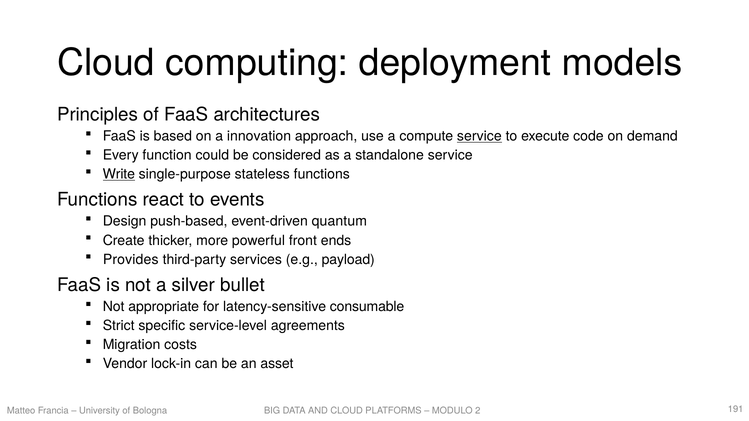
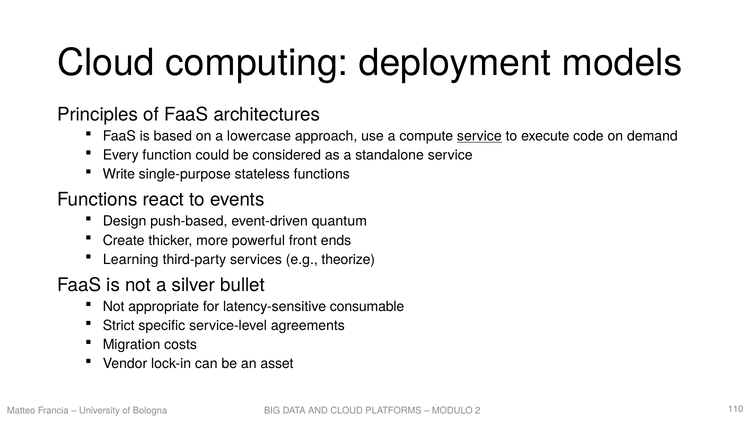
innovation: innovation -> lowercase (259, 136)
Write underline: present -> none (119, 174)
Provides: Provides -> Learning (131, 260)
payload: payload -> theorize (348, 260)
191: 191 -> 110 (736, 410)
